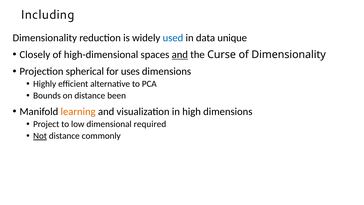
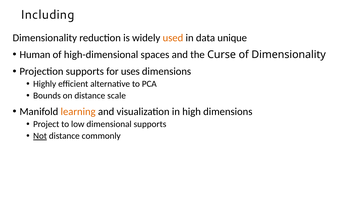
used colour: blue -> orange (173, 38)
Closely: Closely -> Human (35, 55)
and underline: present -> none (180, 55)
Projection spherical: spherical -> supports (85, 71)
been: been -> scale (117, 96)
dimensional required: required -> supports (150, 124)
